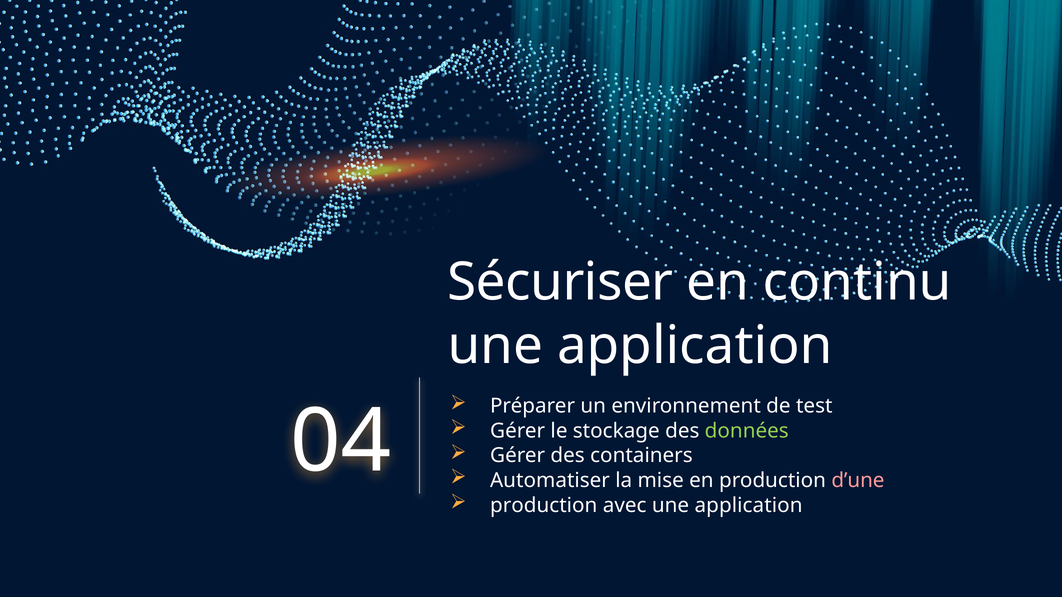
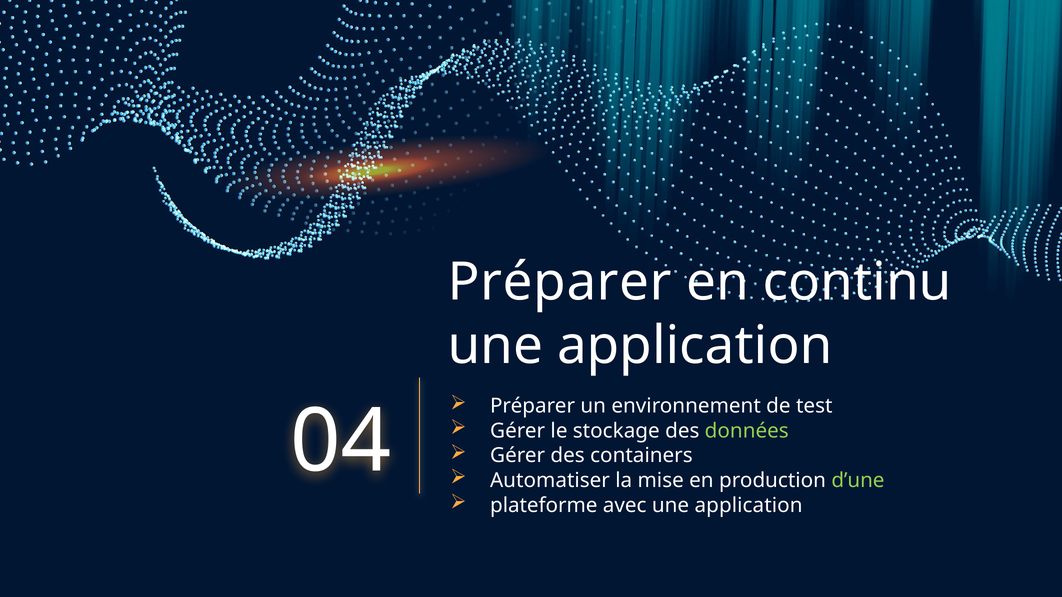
Sécuriser: Sécuriser -> Préparer (560, 282)
d’une colour: pink -> light green (858, 481)
production: production -> plateforme (544, 506)
